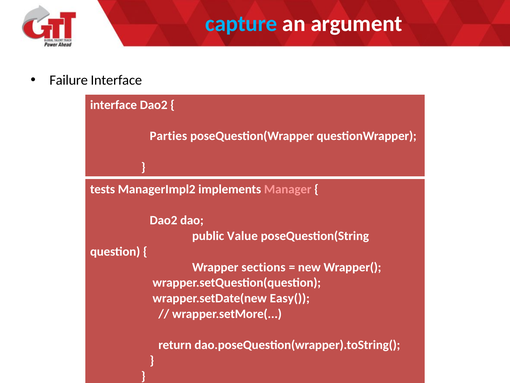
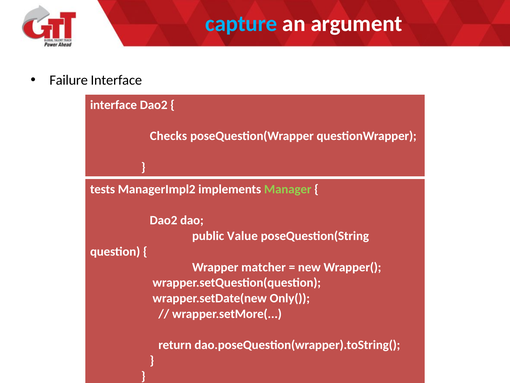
Parties: Parties -> Checks (168, 136)
Manager colour: pink -> light green (288, 189)
sections: sections -> matcher (264, 267)
Easy(: Easy( -> Only( (290, 298)
